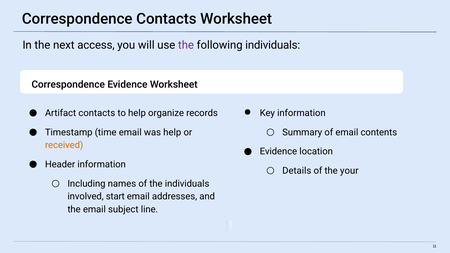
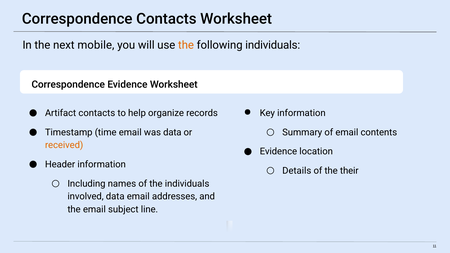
access: access -> mobile (96, 45)
the colour: purple -> orange (186, 45)
was help: help -> data (172, 132)
your: your -> their (349, 171)
involved start: start -> data (115, 197)
